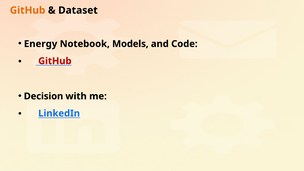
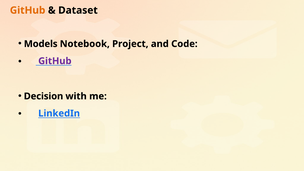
Energy: Energy -> Models (41, 44)
Models: Models -> Project (130, 44)
GitHub colour: red -> purple (55, 61)
